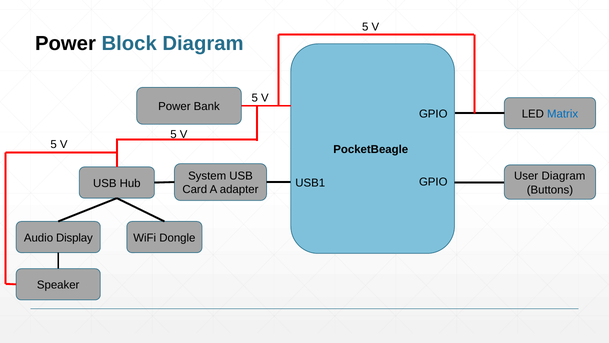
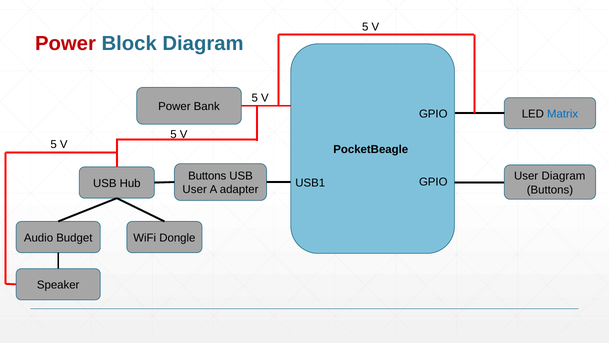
Power colour: black -> red (65, 44)
System: System -> Buttons (207, 176)
Card: Card -> User (195, 189)
Display: Display -> Budget (74, 238)
